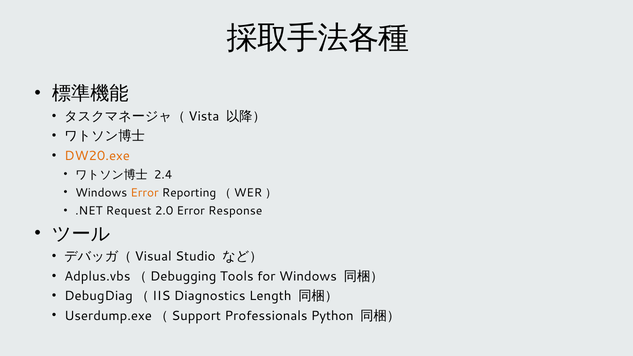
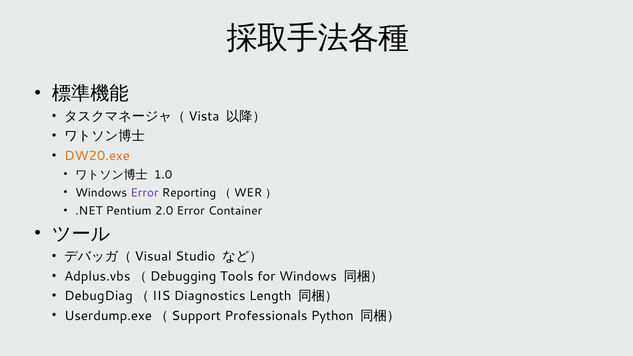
2.4: 2.4 -> 1.0 (163, 175)
Error colour: orange -> purple (145, 193)
Request: Request -> Pentium (129, 211)
Response: Response -> Container (235, 211)
